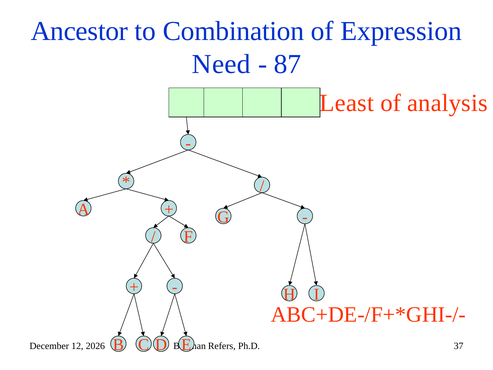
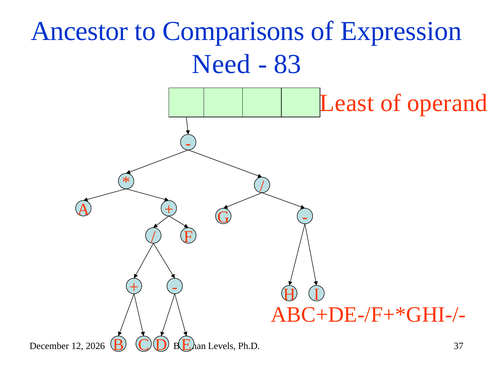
Combination: Combination -> Comparisons (233, 31)
87: 87 -> 83 (288, 64)
analysis: analysis -> operand (447, 103)
Refers: Refers -> Levels (222, 346)
